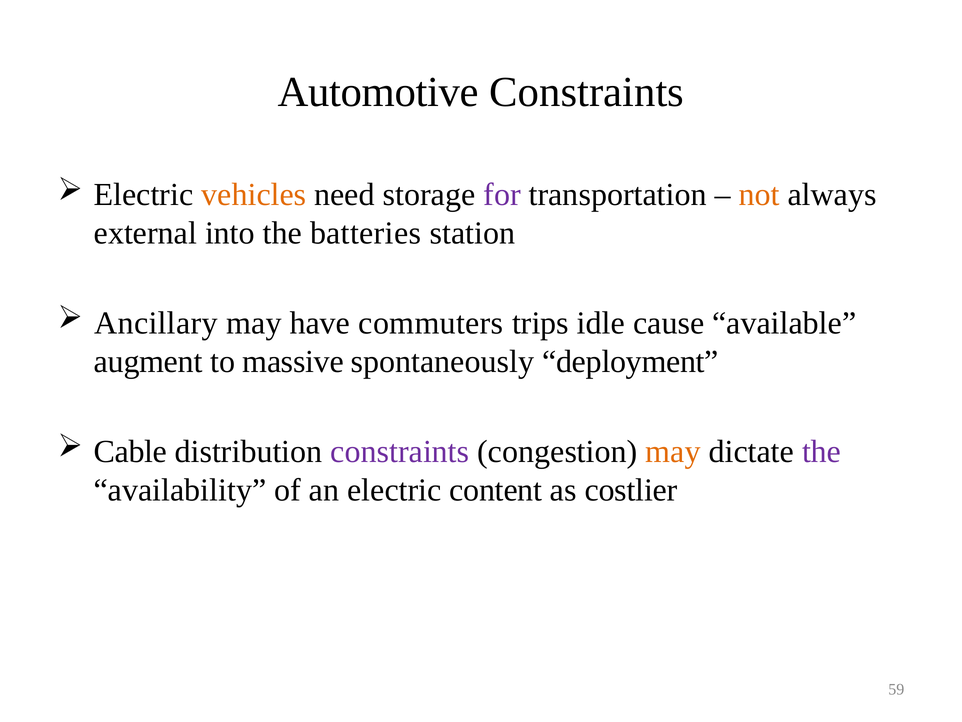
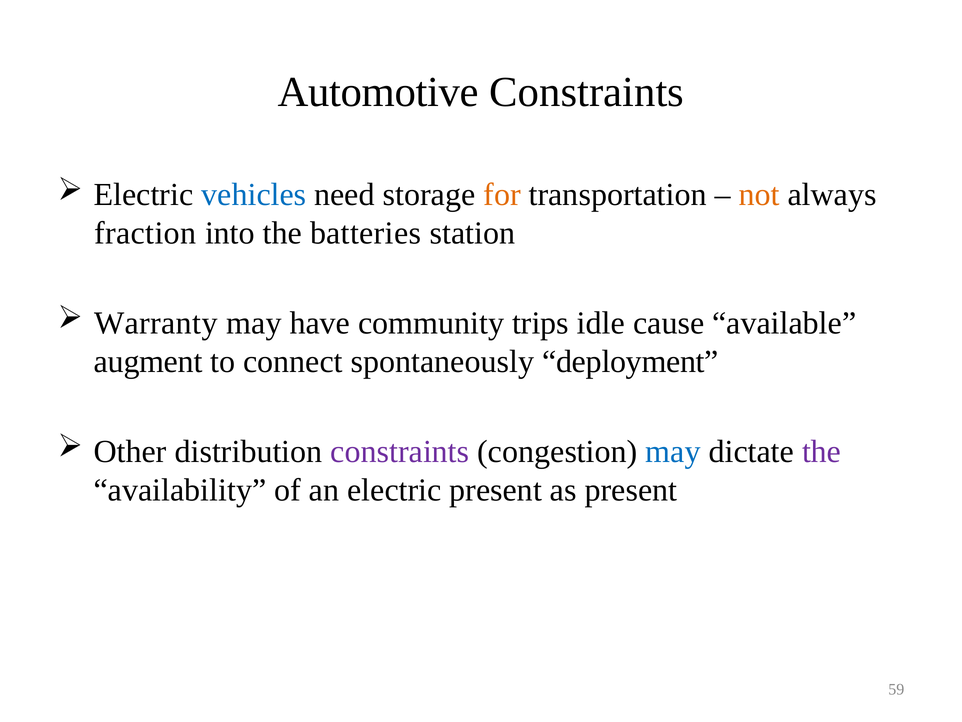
vehicles colour: orange -> blue (254, 195)
for colour: purple -> orange (502, 195)
external: external -> fraction (145, 233)
Ancillary: Ancillary -> Warranty (156, 323)
commuters: commuters -> community (431, 323)
massive: massive -> connect (293, 361)
Cable: Cable -> Other (130, 451)
may colour: orange -> blue (673, 451)
electric content: content -> present (496, 490)
as costlier: costlier -> present (631, 490)
